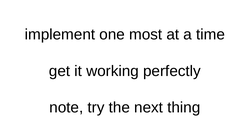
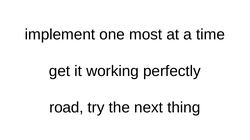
note: note -> road (66, 108)
